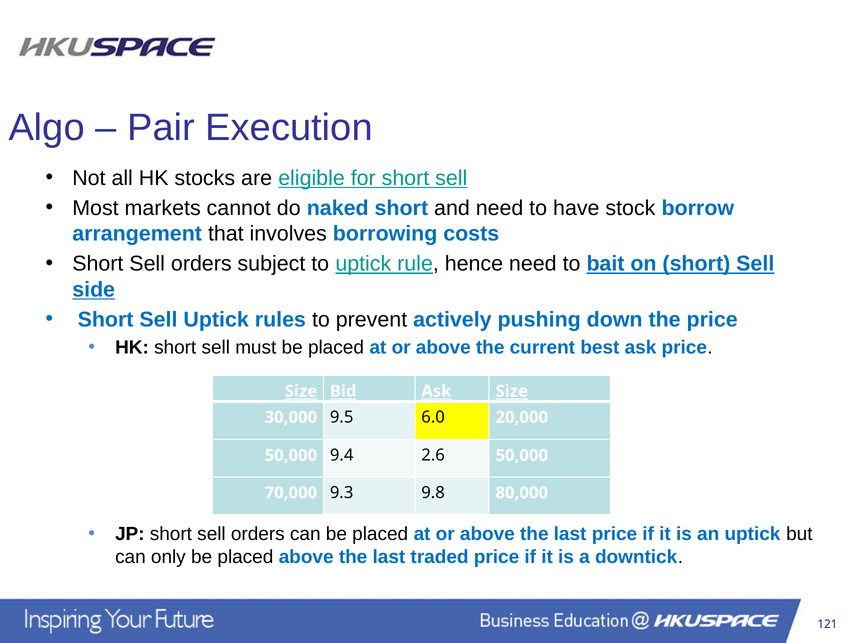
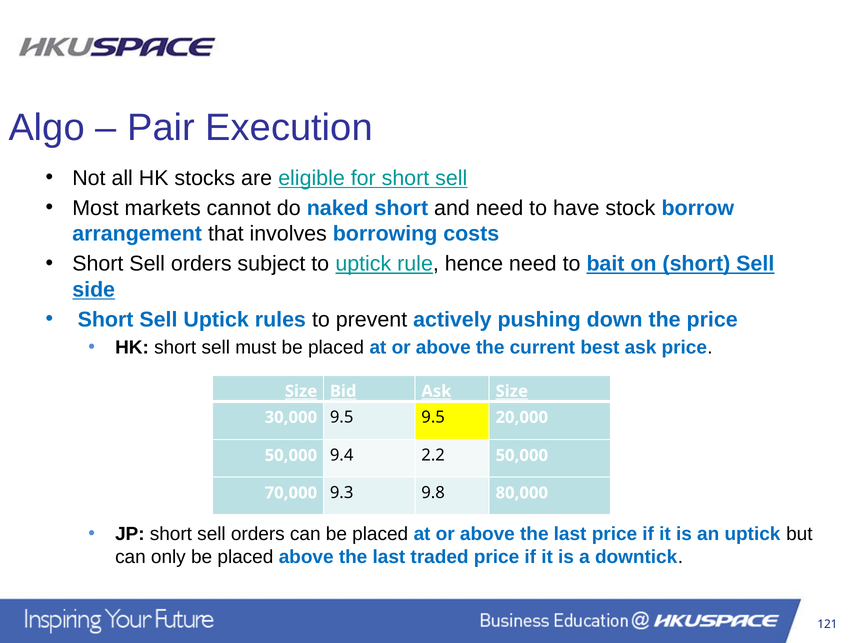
9.5 6.0: 6.0 -> 9.5 (433, 417)
2.6: 2.6 -> 2.2 (433, 455)
